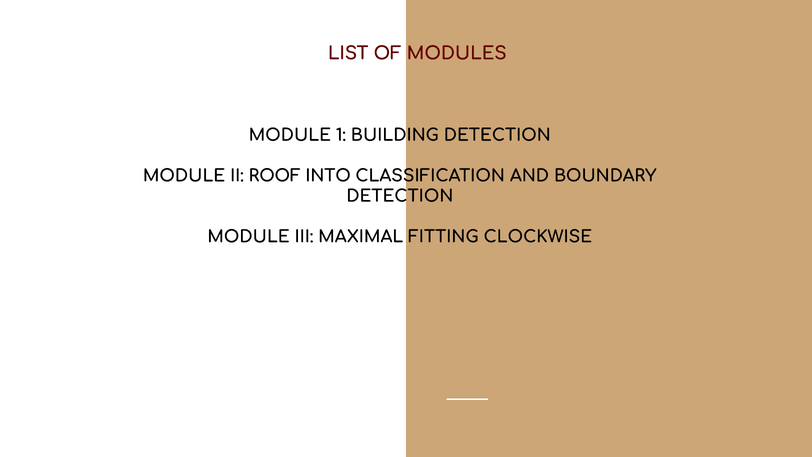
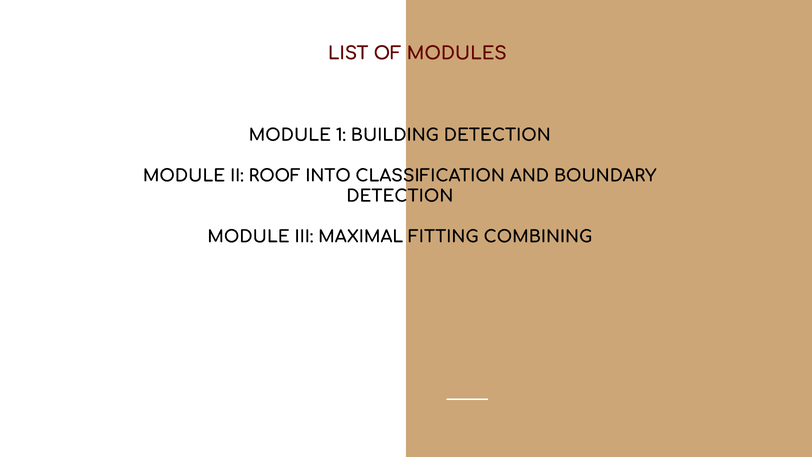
CLOCKWISE: CLOCKWISE -> COMBINING (538, 237)
